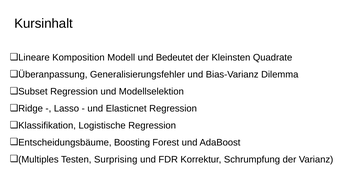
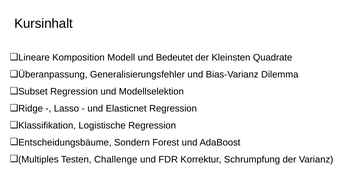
Boosting: Boosting -> Sondern (132, 142)
Surprising: Surprising -> Challenge (116, 159)
